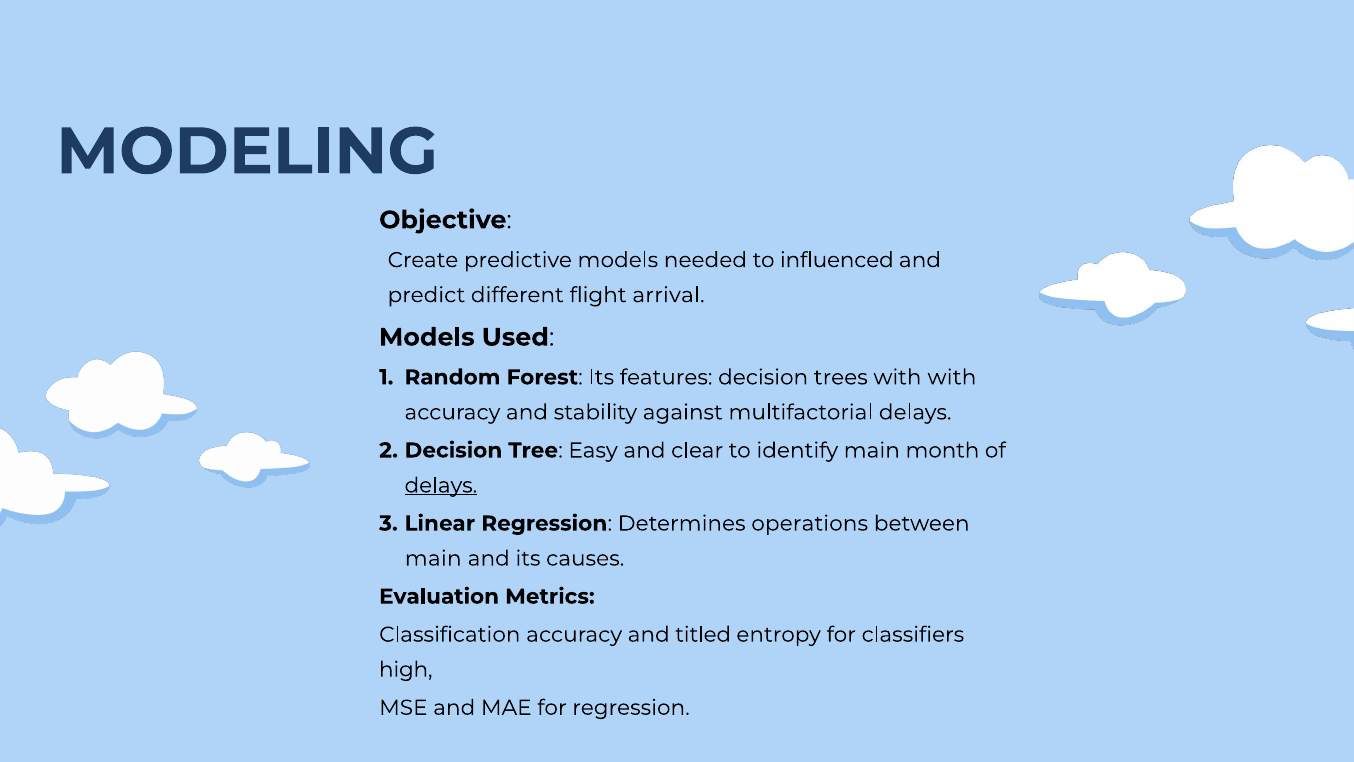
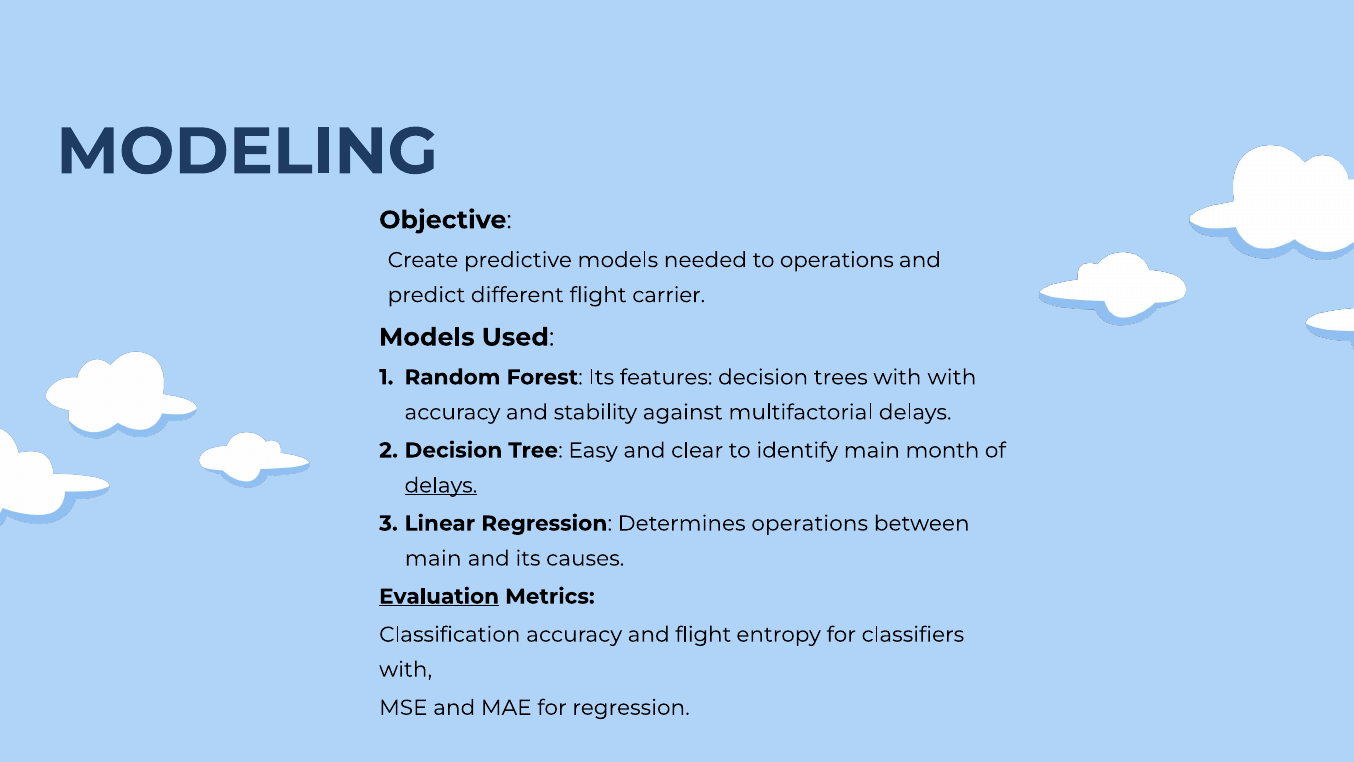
to influenced: influenced -> operations (837, 260)
arrival: arrival -> carrier (669, 295)
Evaluation underline: none -> present (439, 596)
and titled: titled -> flight (703, 634)
high: high -> with (406, 669)
